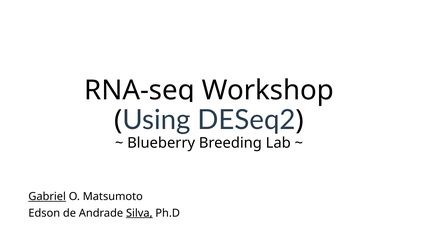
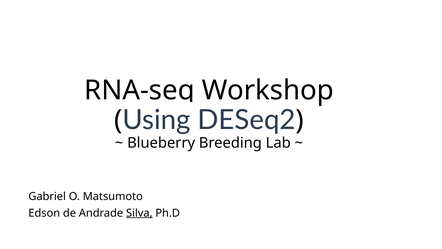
Gabriel underline: present -> none (47, 196)
